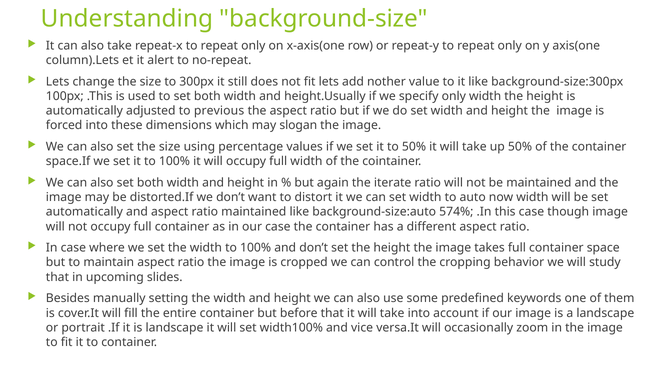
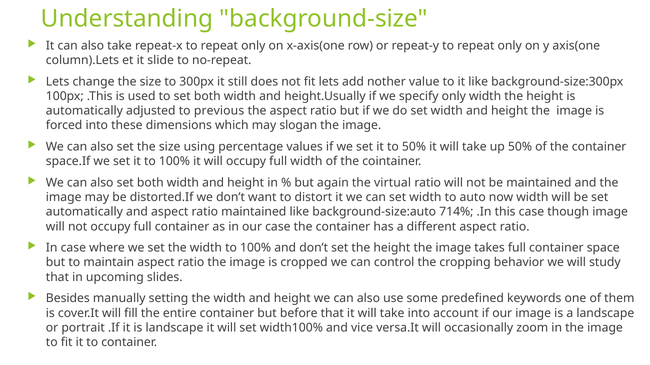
alert: alert -> slide (161, 60)
iterate: iterate -> virtual (393, 183)
574%: 574% -> 714% (456, 212)
